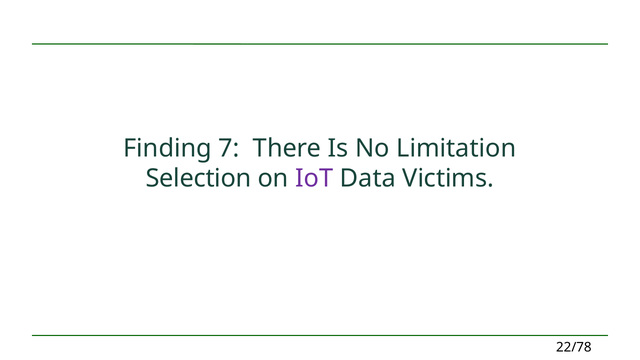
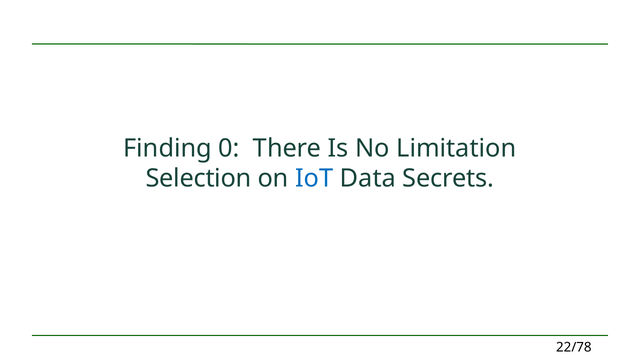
7: 7 -> 0 (229, 148)
IoT colour: purple -> blue (314, 179)
Victims: Victims -> Secrets (448, 179)
